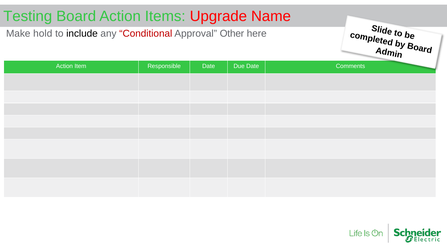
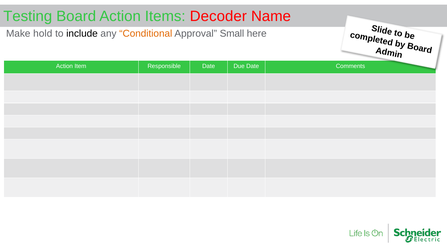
Upgrade: Upgrade -> Decoder (218, 16)
Conditional colour: red -> orange (146, 34)
Other: Other -> Small (232, 34)
